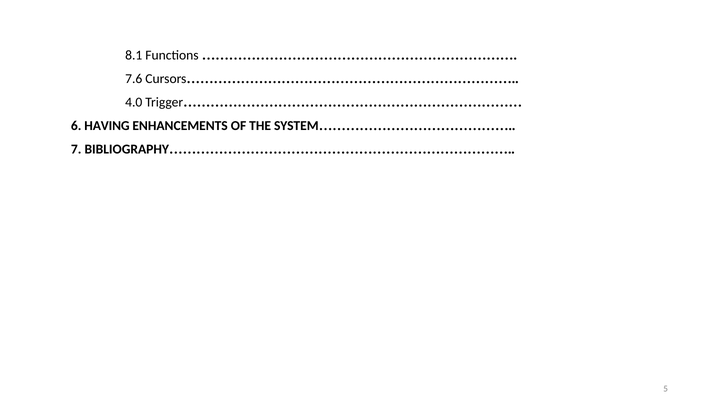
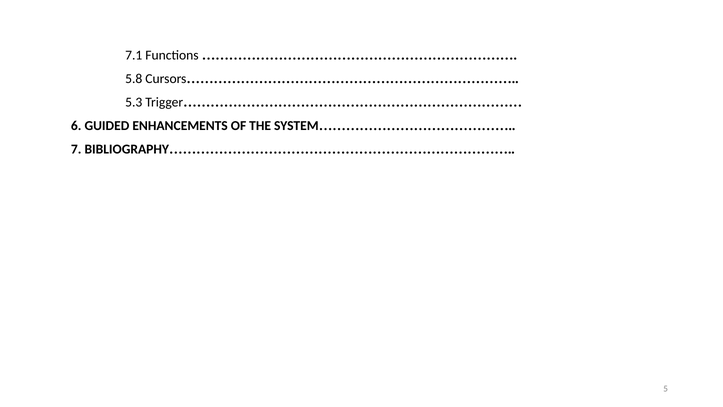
8.1: 8.1 -> 7.1 (134, 55)
7.6: 7.6 -> 5.8 (134, 79)
4.0: 4.0 -> 5.3 (134, 102)
HAVING: HAVING -> GUIDED (107, 126)
